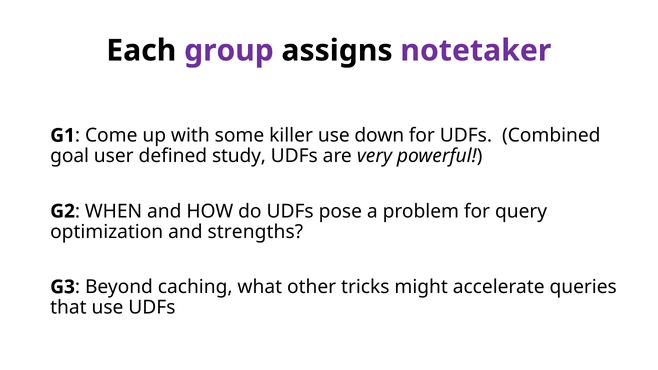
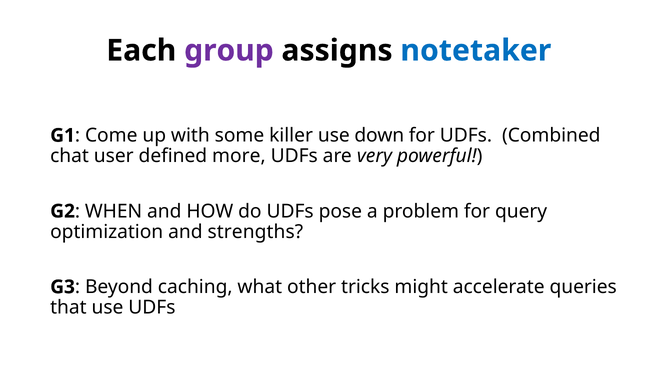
notetaker colour: purple -> blue (476, 51)
goal: goal -> chat (70, 156)
study: study -> more (239, 156)
